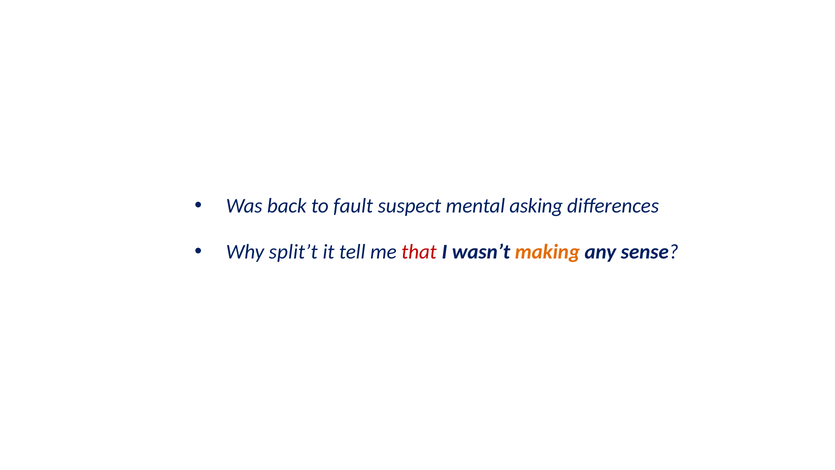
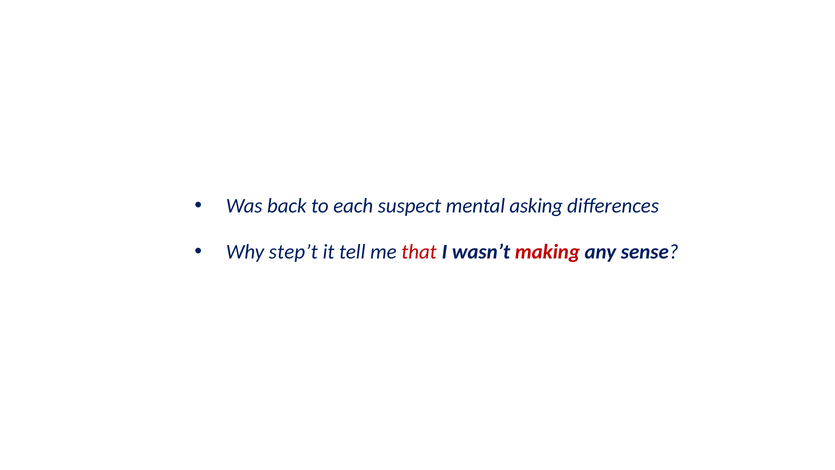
fault: fault -> each (353, 206)
split’t: split’t -> step’t (293, 252)
making colour: orange -> red (547, 252)
